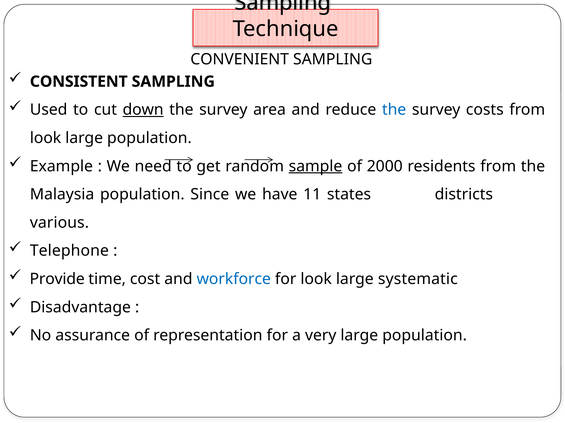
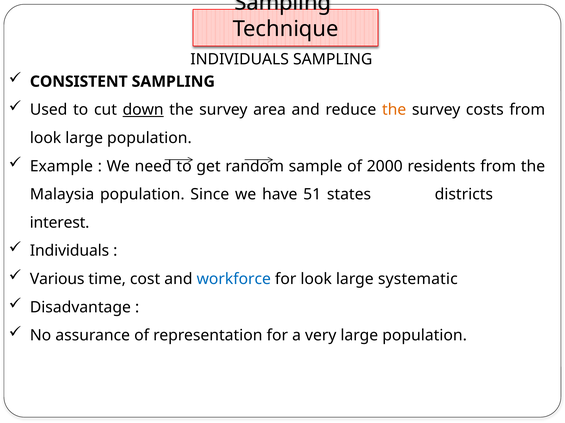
CONVENIENT: CONVENIENT -> INDIVIDUALS (240, 60)
the colour: blue -> orange (394, 110)
sample underline: present -> none (316, 166)
11: 11 -> 51 (312, 195)
various: various -> interest (60, 223)
Telephone: Telephone -> Individuals (70, 251)
Provide: Provide -> Various (57, 279)
